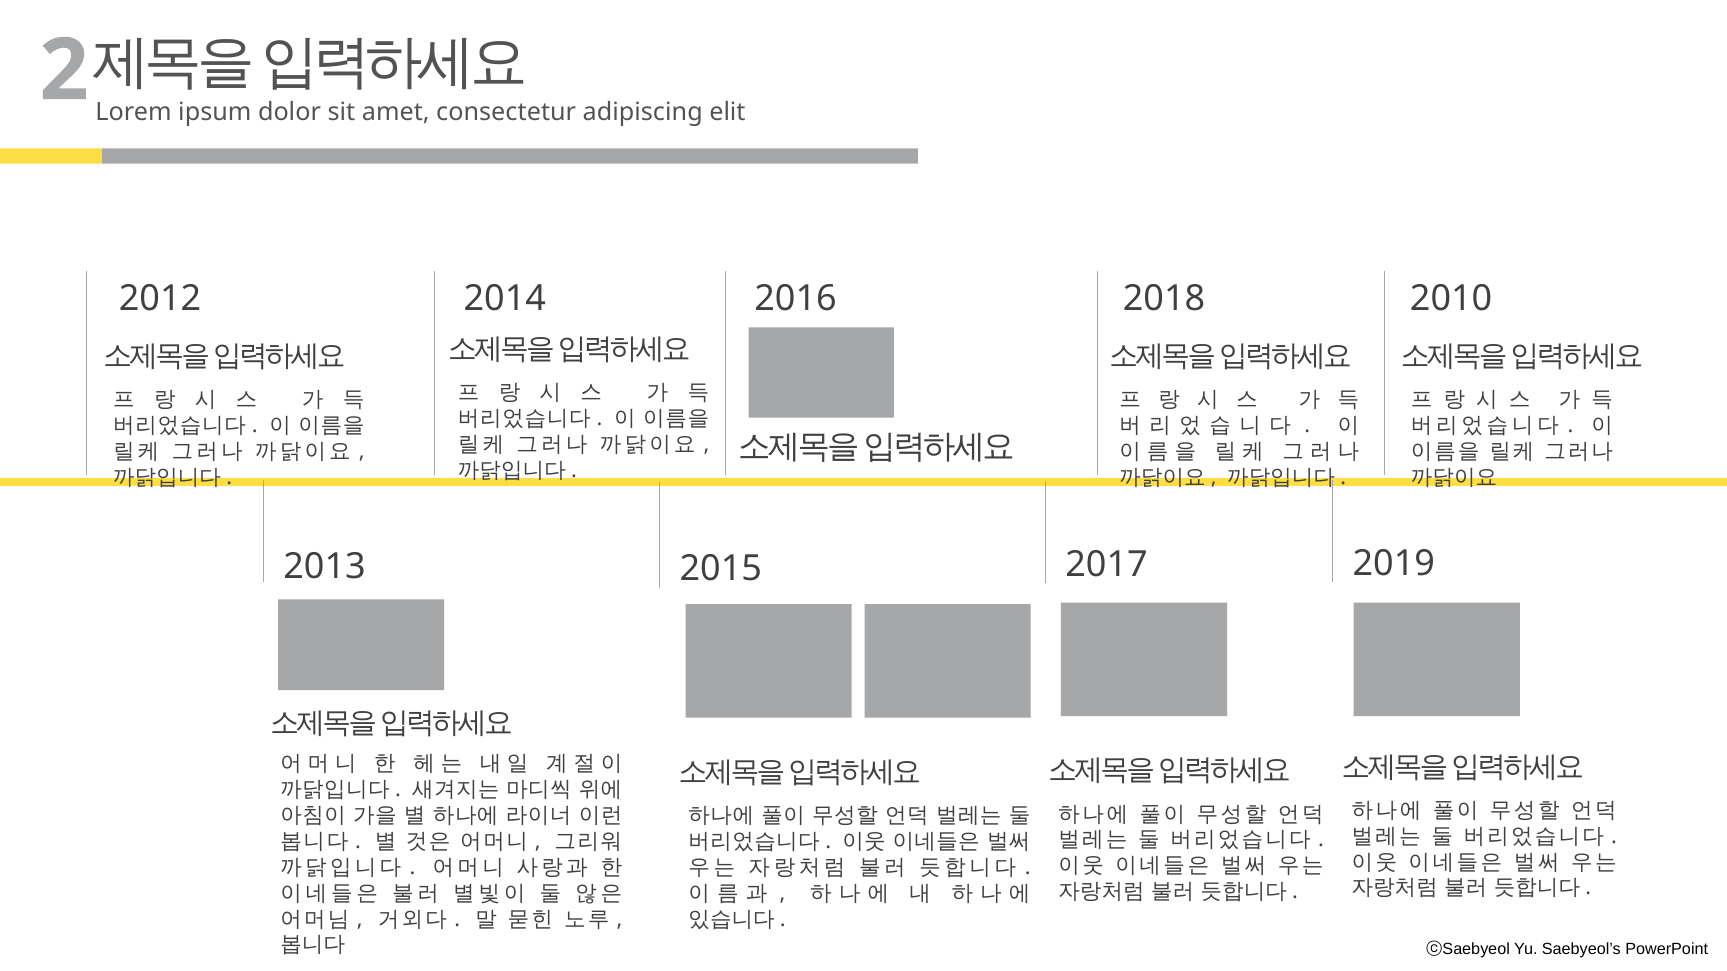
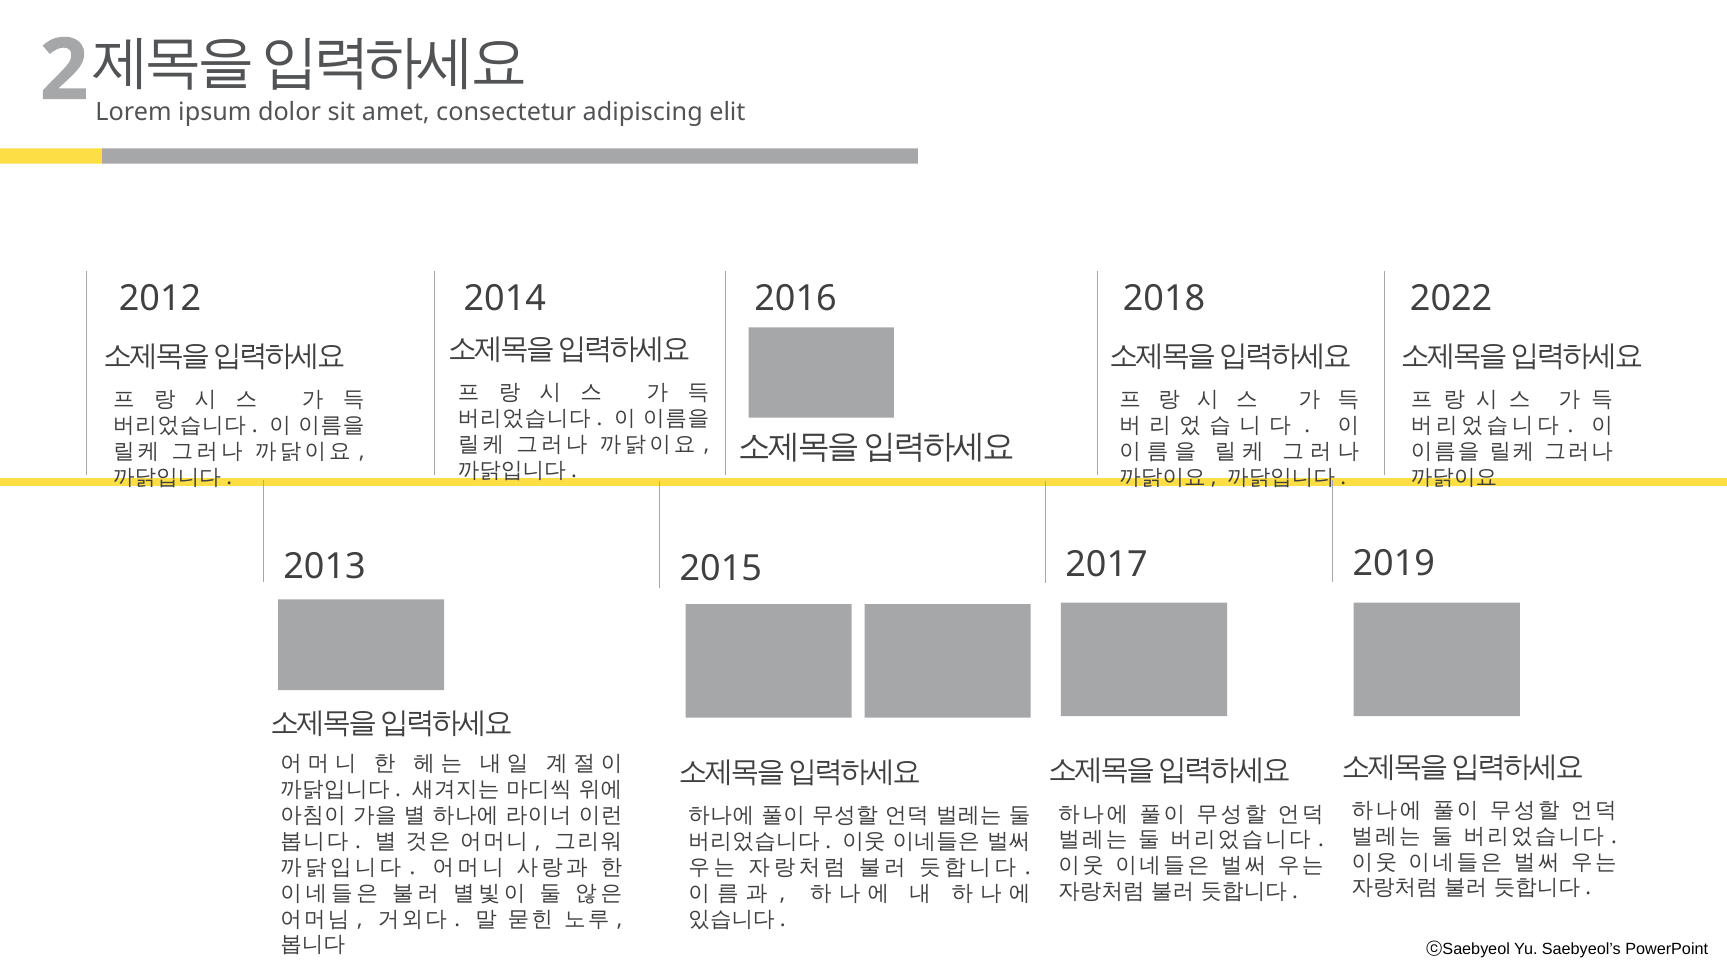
2010: 2010 -> 2022 (1451, 299)
